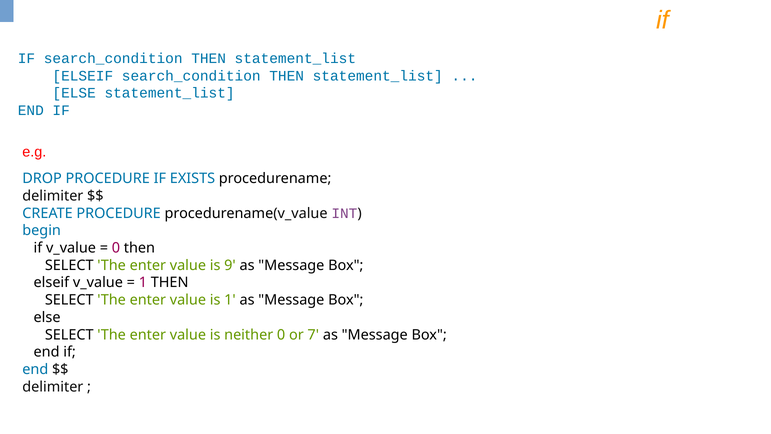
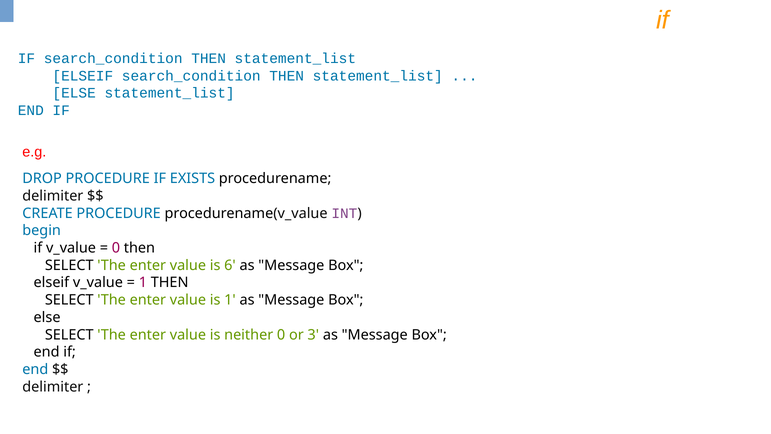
9: 9 -> 6 (230, 265)
7: 7 -> 3 (313, 335)
